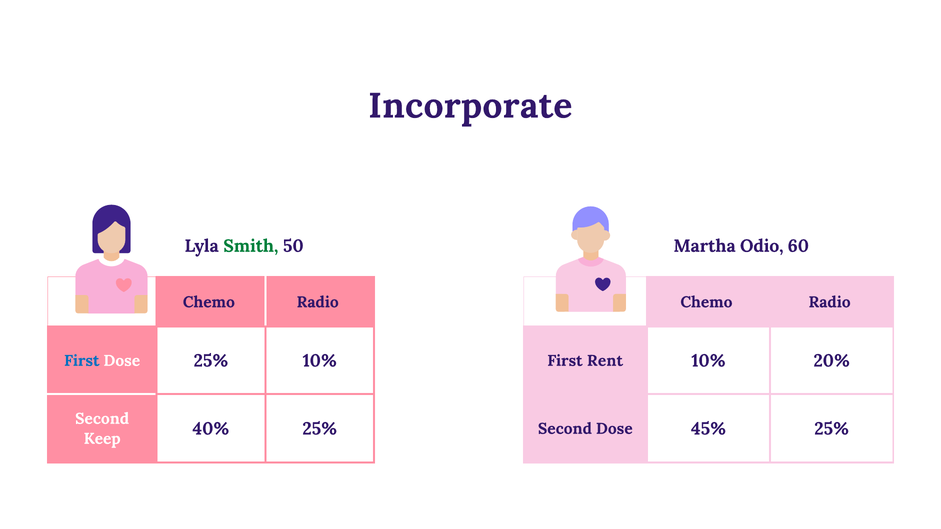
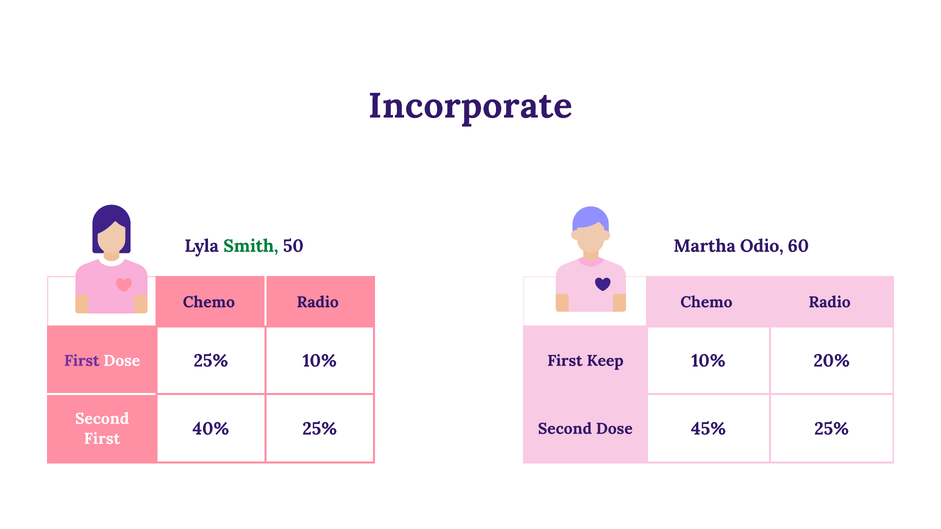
First colour: blue -> purple (82, 361)
Rent: Rent -> Keep (605, 361)
Keep: Keep -> First (102, 439)
